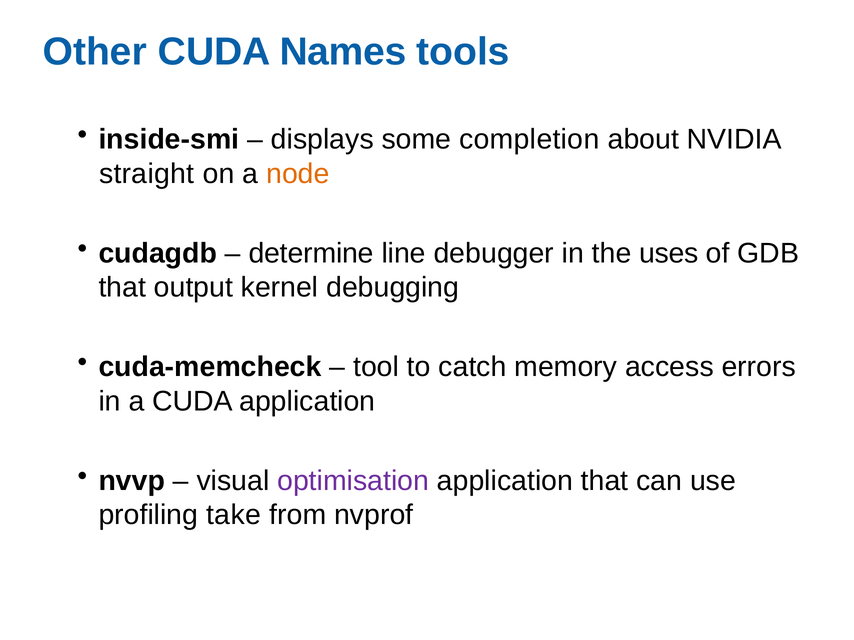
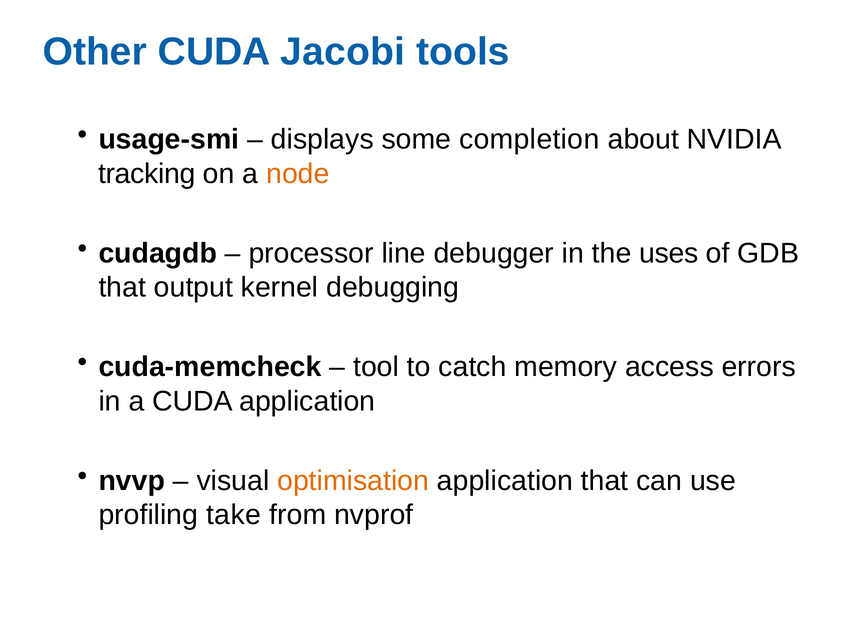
Names: Names -> Jacobi (343, 52)
inside-smi: inside-smi -> usage-smi (169, 140)
straight: straight -> tracking (147, 174)
determine: determine -> processor (311, 254)
optimisation colour: purple -> orange (353, 481)
